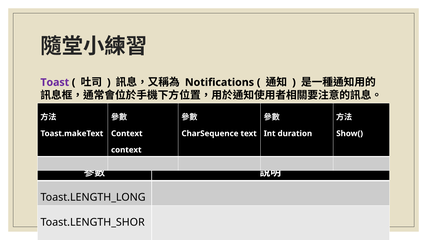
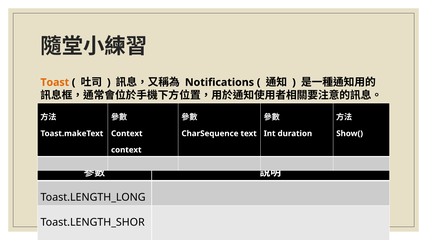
Toast colour: purple -> orange (55, 82)
